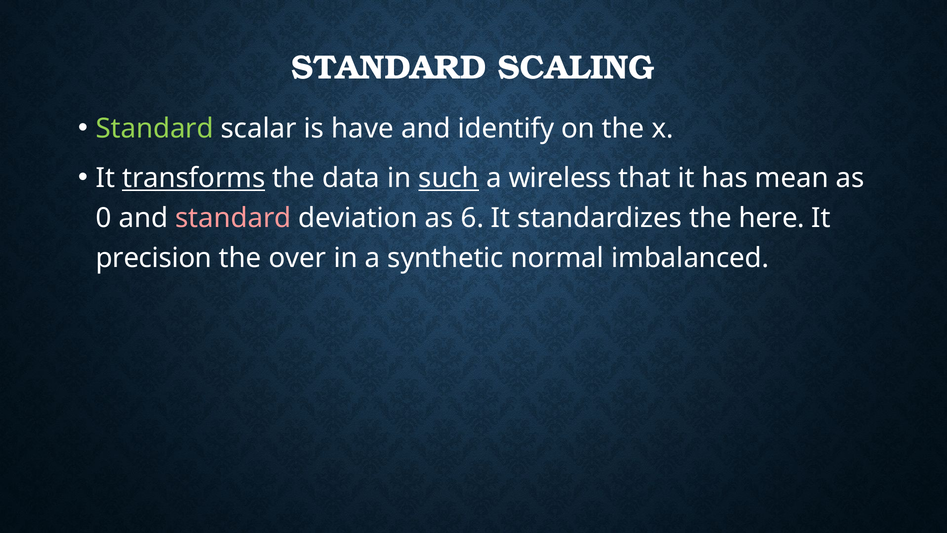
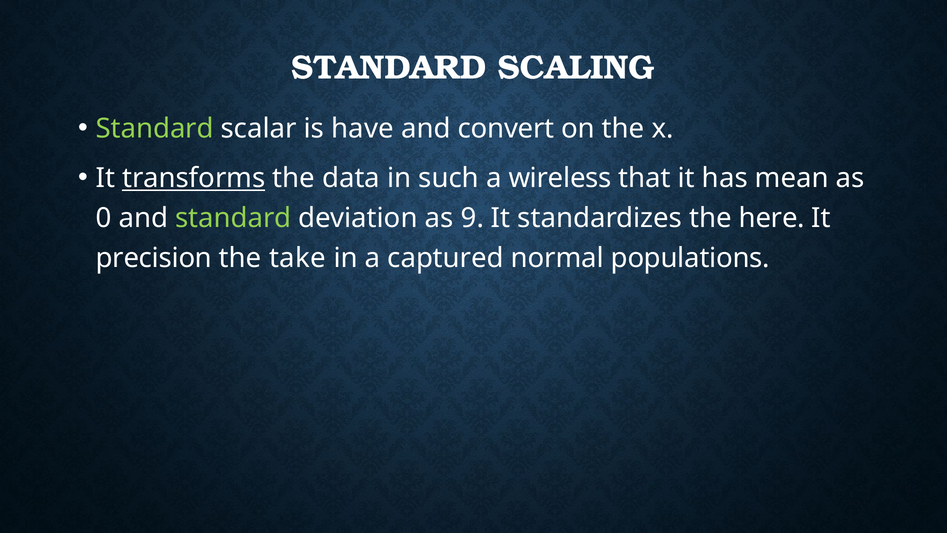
identify: identify -> convert (506, 129)
such underline: present -> none (449, 178)
standard colour: pink -> light green (233, 218)
6: 6 -> 9 (472, 218)
over: over -> take (297, 258)
synthetic: synthetic -> captured (445, 258)
imbalanced: imbalanced -> populations (690, 258)
